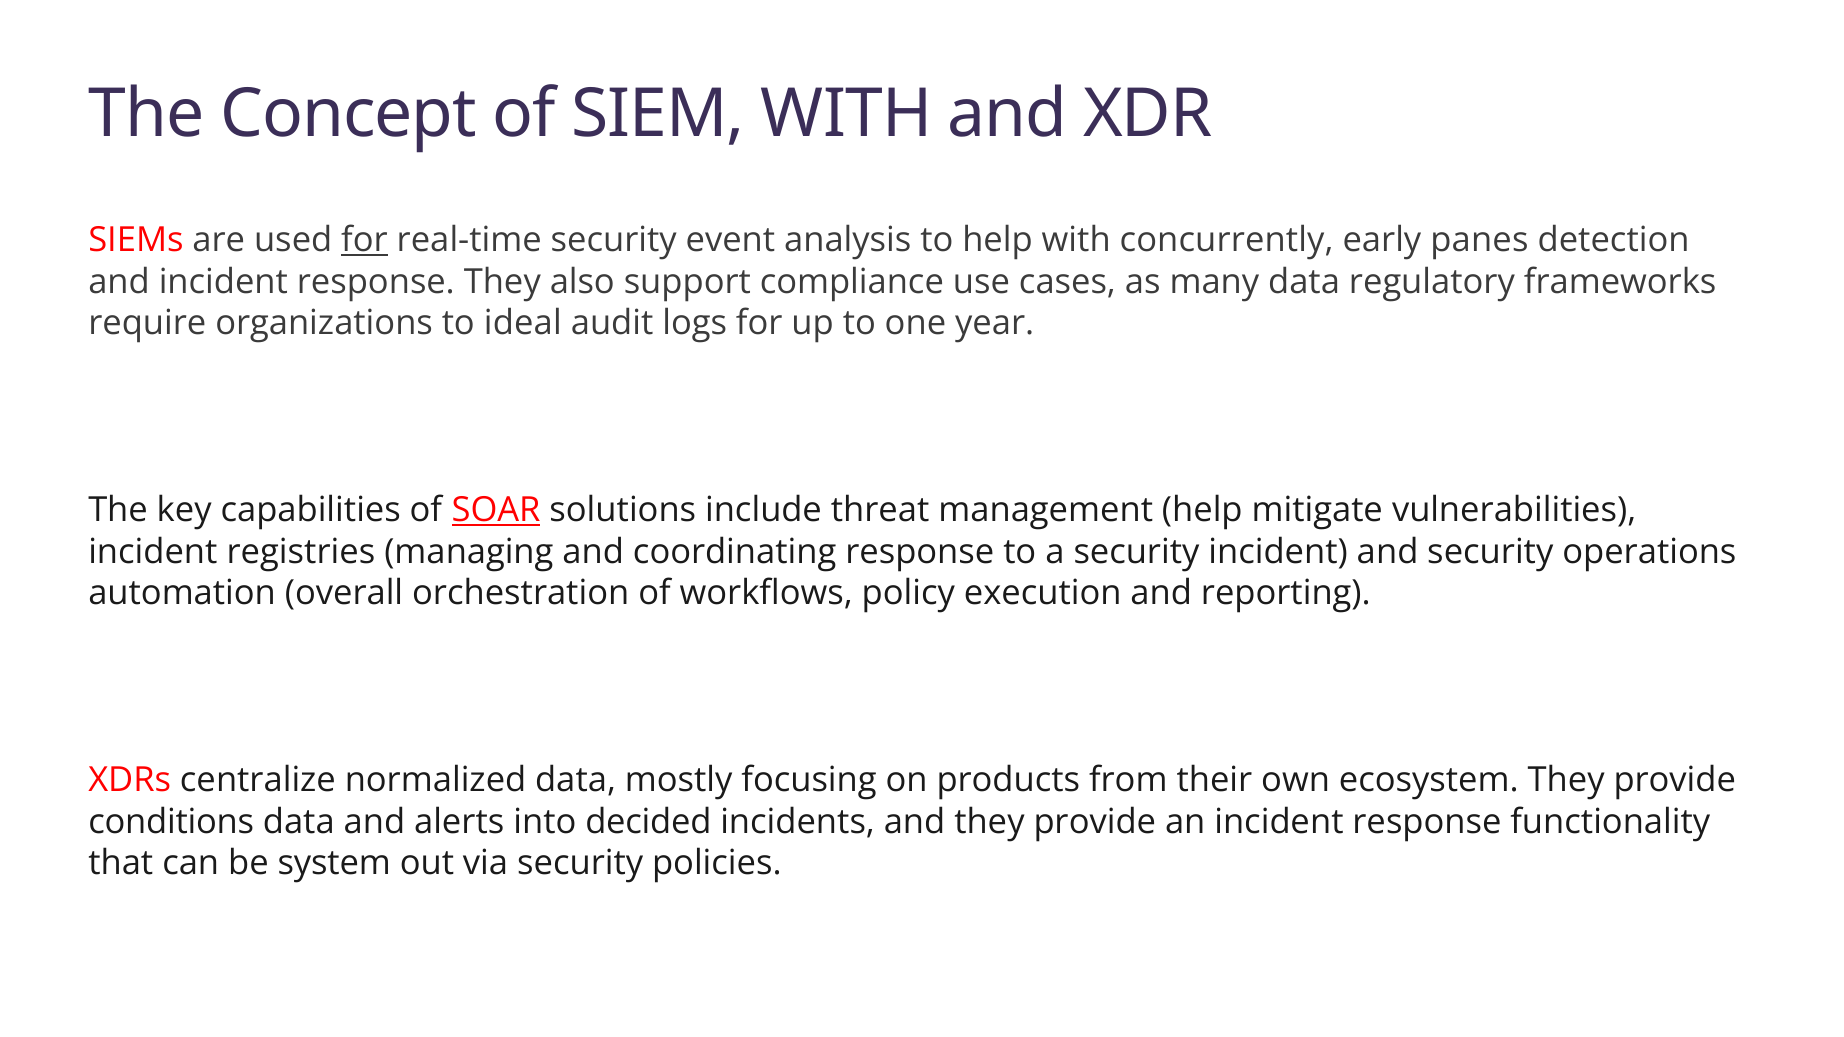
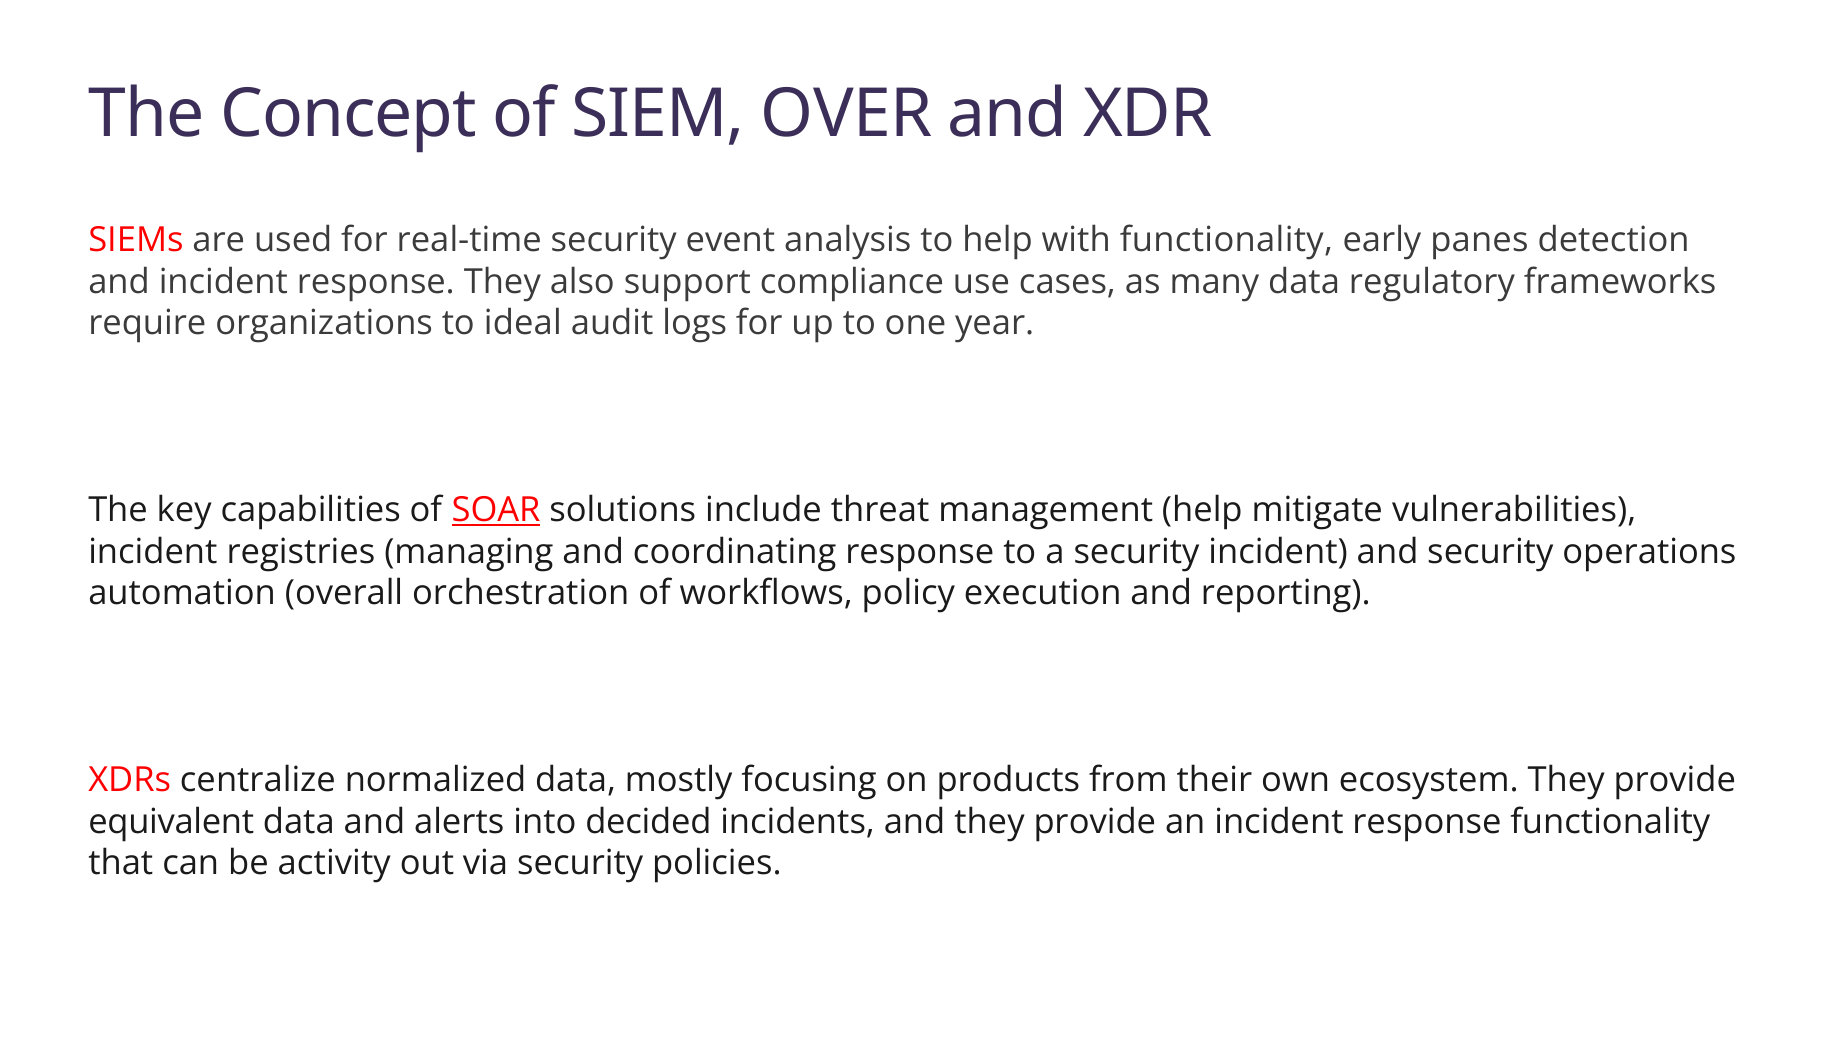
SIEM WITH: WITH -> OVER (847, 115)
for underline: present -> none (364, 240)
with concurrently: concurrently -> functionality (1226, 240)
conditions: conditions -> equivalent (171, 822)
system: system -> activity (334, 863)
